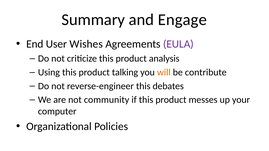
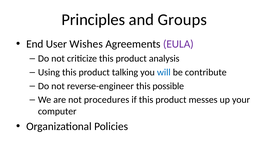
Summary: Summary -> Principles (93, 20)
Engage: Engage -> Groups (182, 20)
will colour: orange -> blue (164, 72)
debates: debates -> possible (168, 86)
community: community -> procedures (107, 100)
